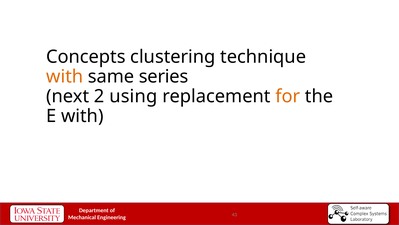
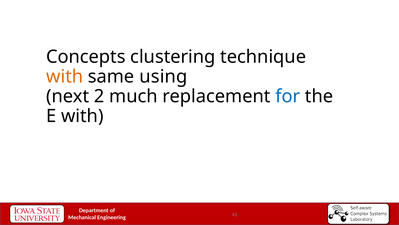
series: series -> using (163, 76)
using: using -> much (133, 96)
for colour: orange -> blue (288, 96)
